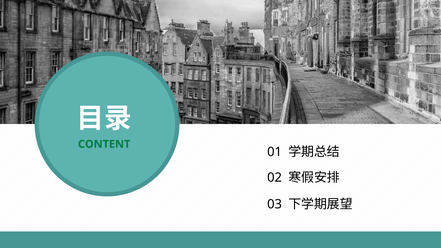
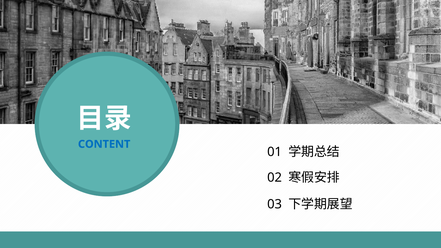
CONTENT colour: green -> blue (104, 144)
